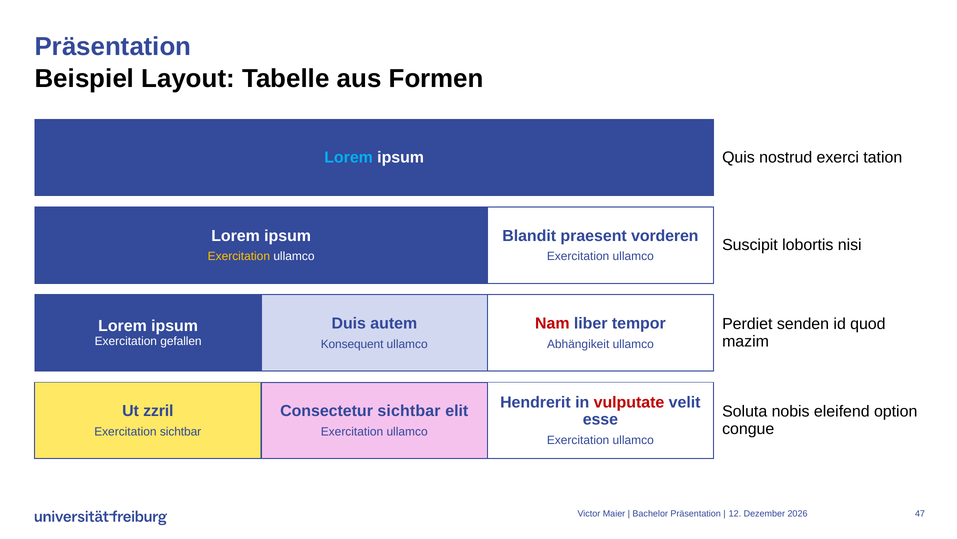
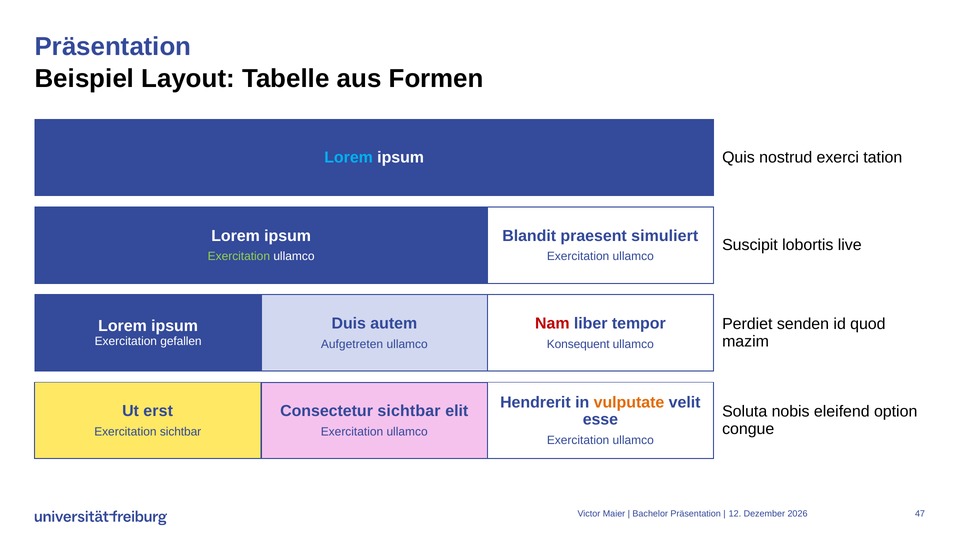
vorderen: vorderen -> simuliert (665, 235)
nisi: nisi -> live (850, 245)
Exercitation colour: yellow -> light green (239, 256)
Konsequent: Konsequent -> Aufgetreten (352, 344)
Abhängikeit: Abhängikeit -> Konsequent (578, 344)
vulputate colour: red -> orange (629, 402)
zzril: zzril -> erst (158, 411)
